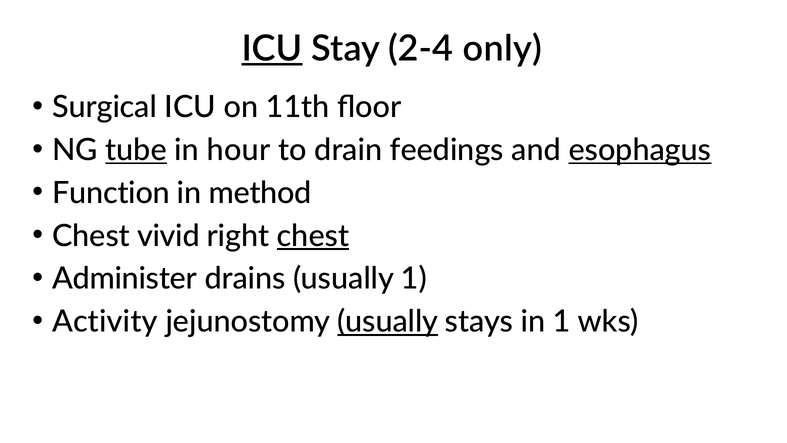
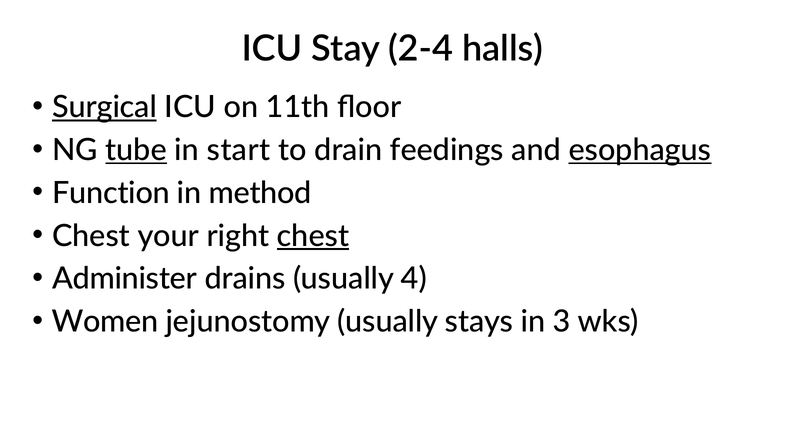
ICU underline: present -> none (272, 49)
only: only -> halls (503, 49)
Surgical underline: none -> present (104, 107)
hour: hour -> start (239, 150)
vivid: vivid -> your (168, 236)
usually 1: 1 -> 4 (414, 279)
Activity: Activity -> Women (105, 322)
usually underline: present -> none (388, 322)
in 1: 1 -> 3 (562, 322)
